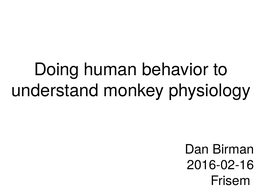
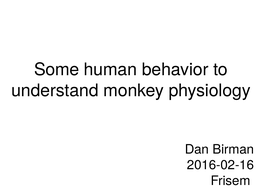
Doing: Doing -> Some (57, 70)
